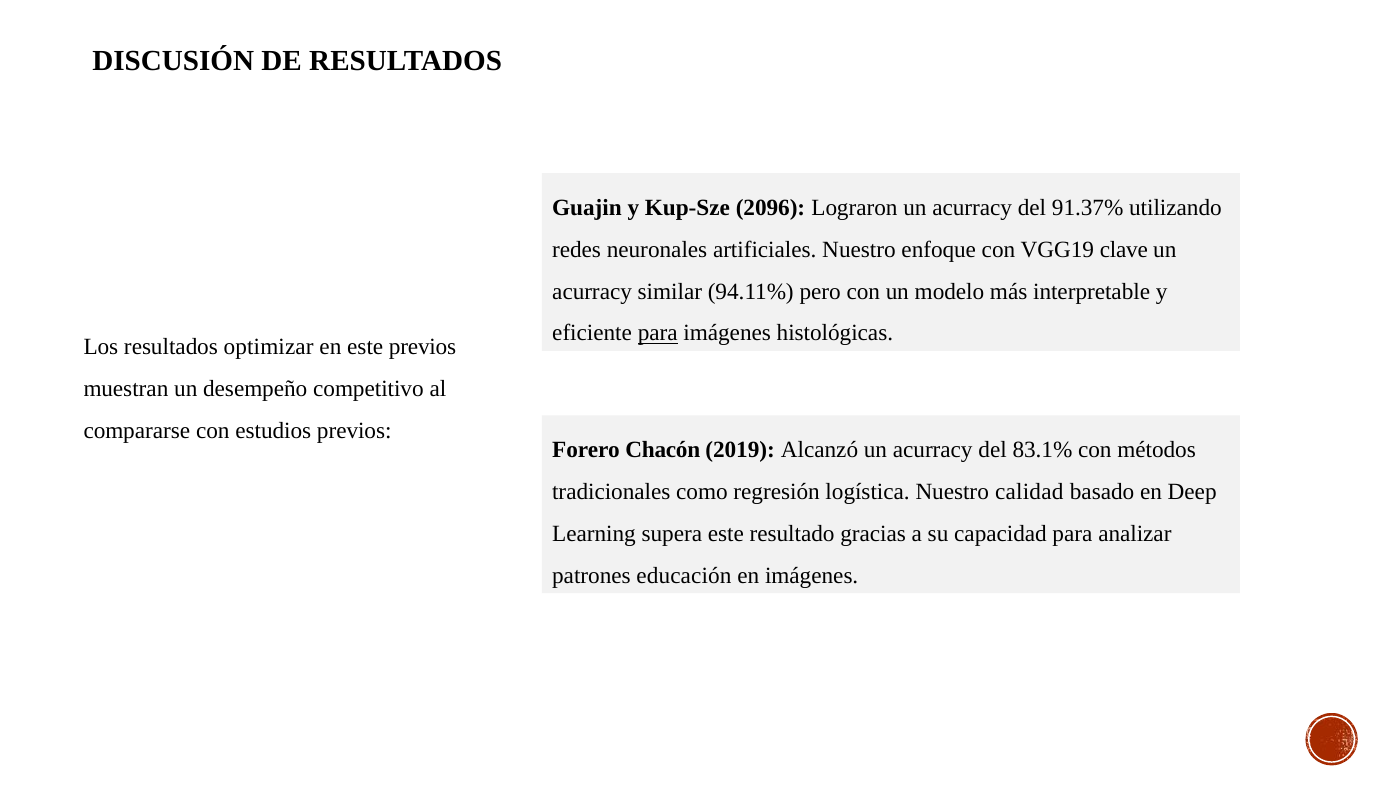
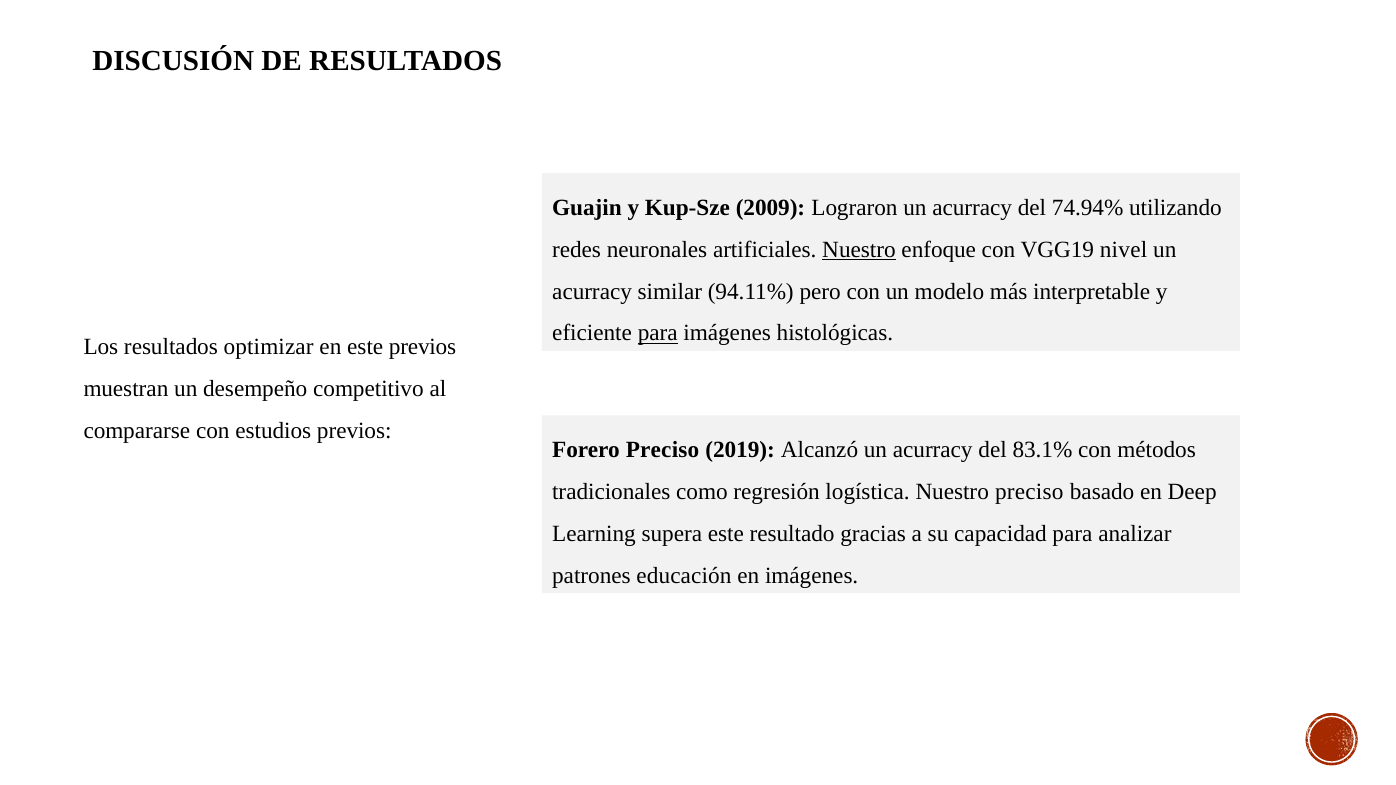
2096: 2096 -> 2009 (770, 208)
91.37%: 91.37% -> 74.94% (1088, 208)
Nuestro underline: none -> present (859, 250)
clave: clave -> nivel (1124, 250)
Forero Chacón: Chacón -> Preciso (663, 450)
Nuestro calidad: calidad -> preciso (1029, 492)
